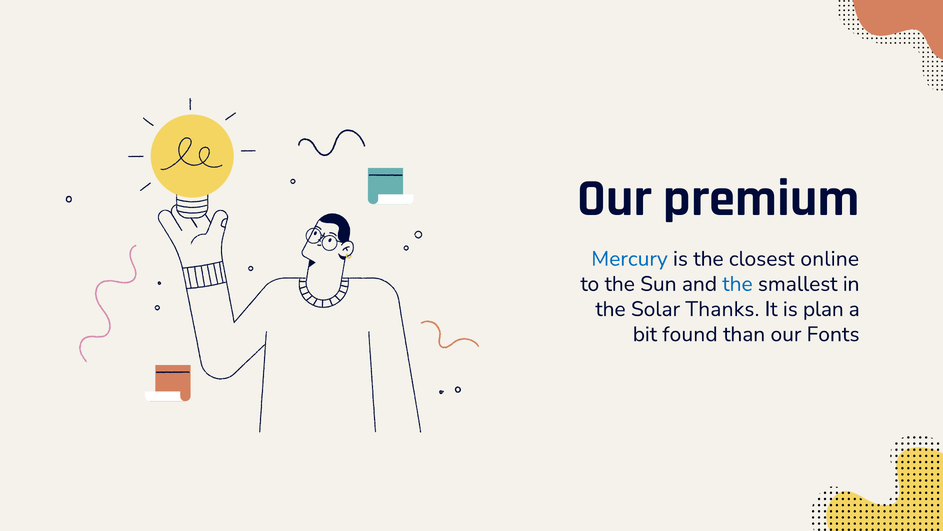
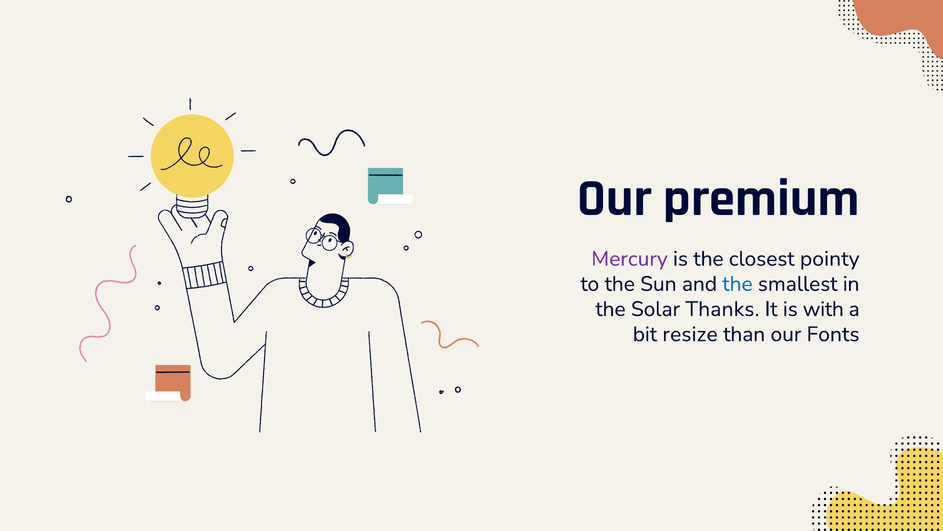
Mercury colour: blue -> purple (630, 259)
online: online -> pointy (830, 259)
plan: plan -> with (823, 309)
found: found -> resize (690, 334)
